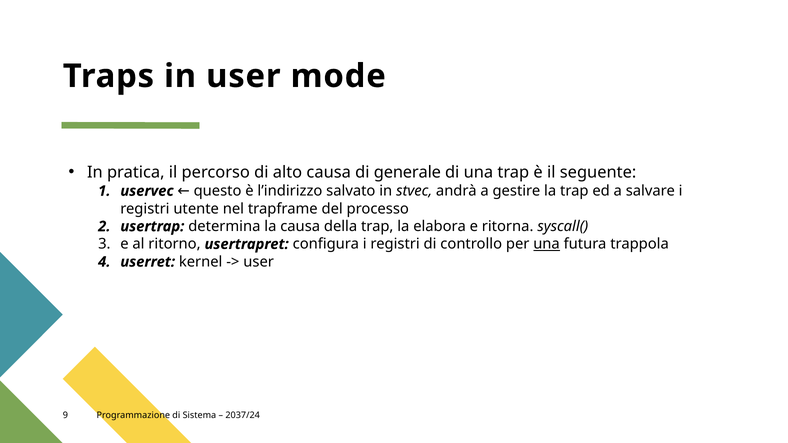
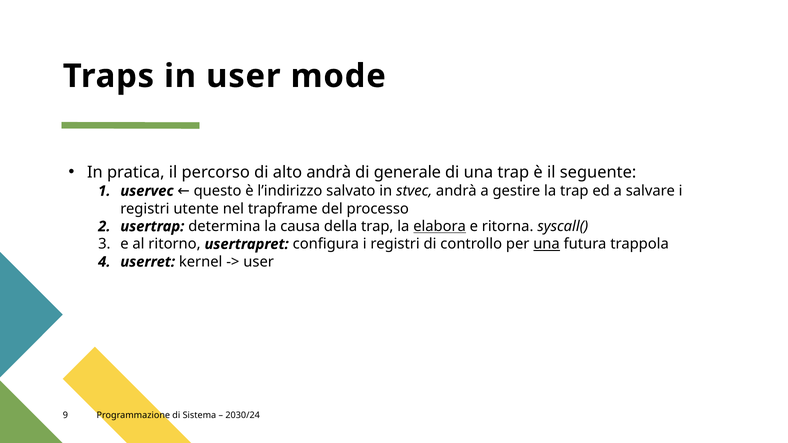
alto causa: causa -> andrà (329, 172)
elabora underline: none -> present (440, 227)
2037/24: 2037/24 -> 2030/24 (243, 415)
